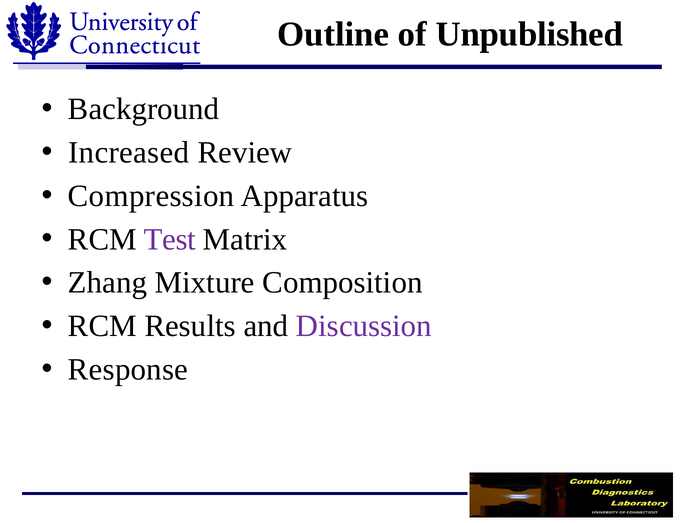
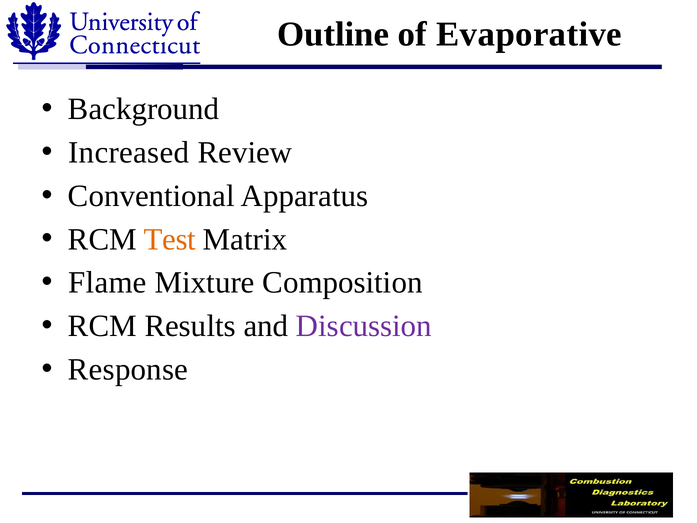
Unpublished: Unpublished -> Evaporative (529, 34)
Compression: Compression -> Conventional (151, 196)
Test colour: purple -> orange (170, 239)
Zhang: Zhang -> Flame (107, 283)
